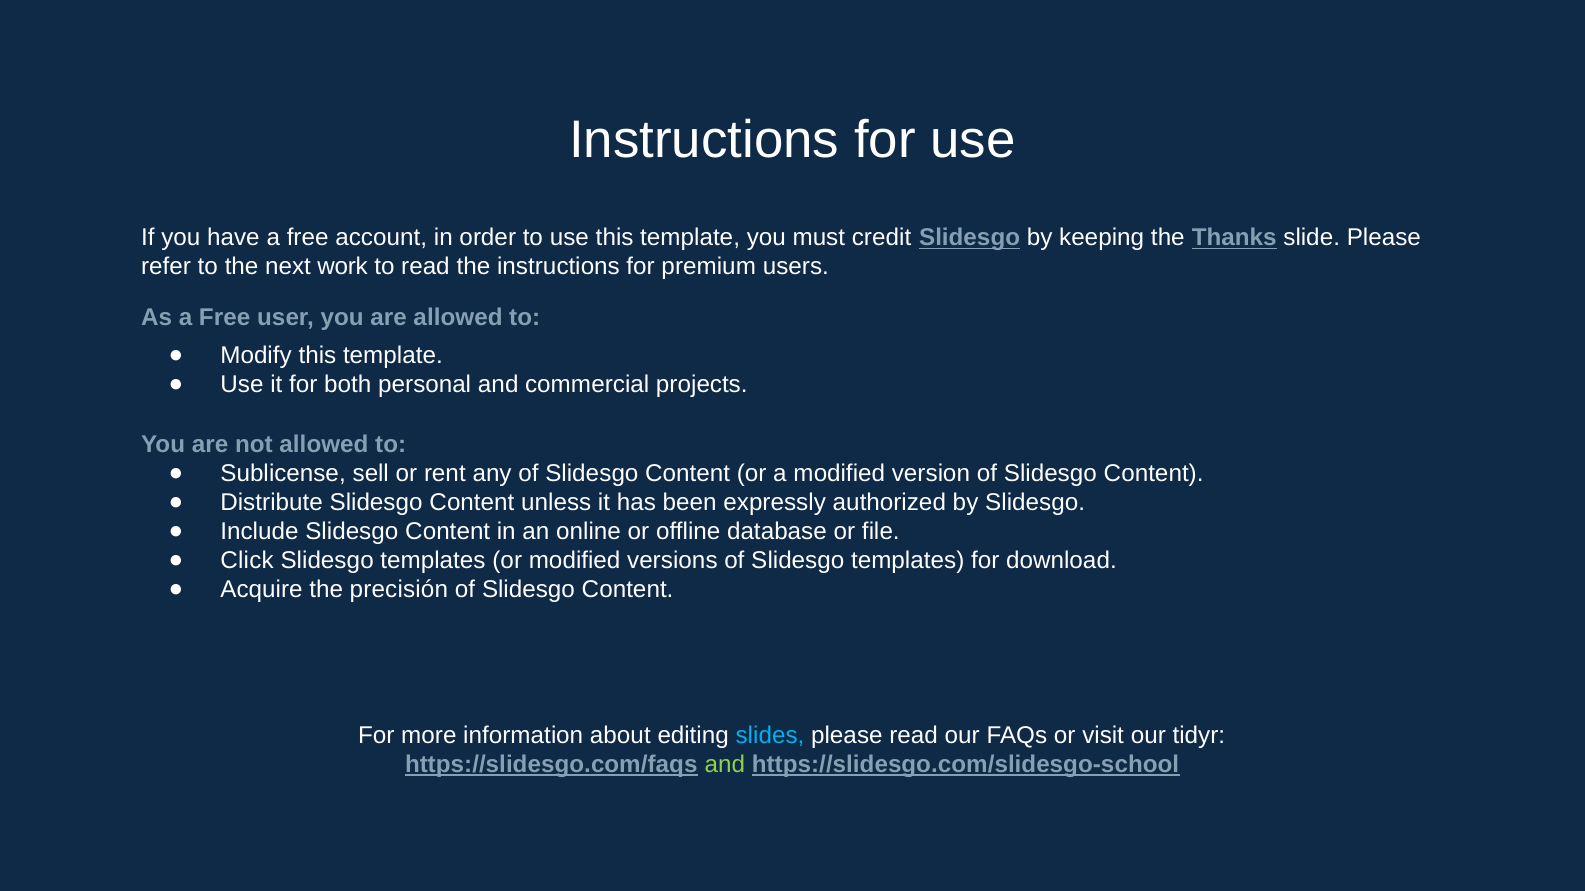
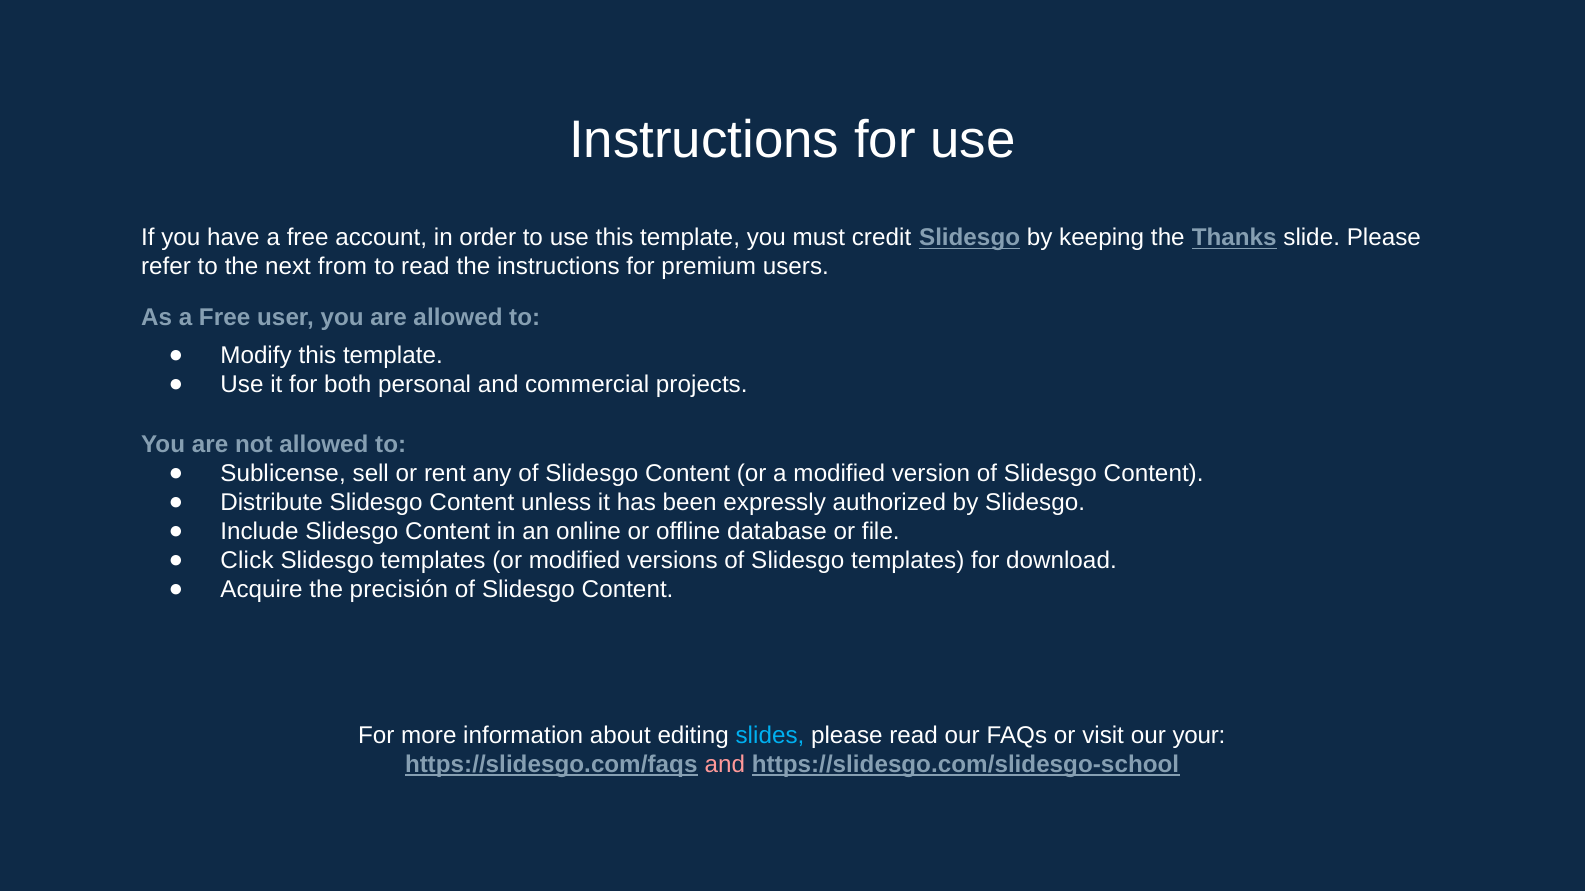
work: work -> from (342, 267)
tidyr: tidyr -> your (1199, 736)
and colour: light green -> pink (725, 765)
